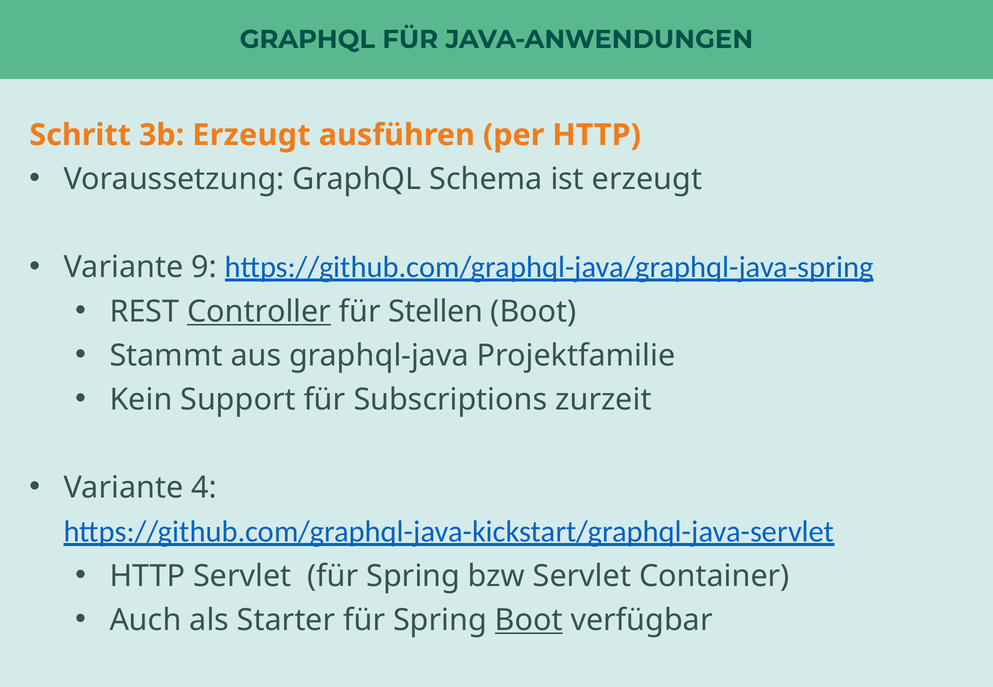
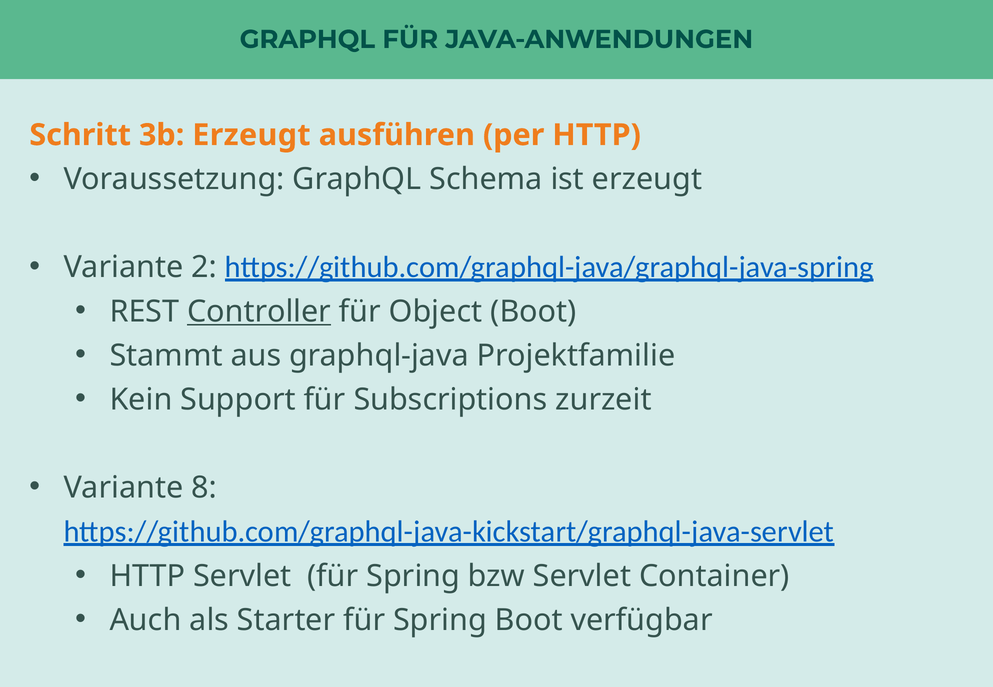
9: 9 -> 2 (204, 267)
Stellen: Stellen -> Object (435, 312)
4: 4 -> 8 (204, 488)
Boot underline: present -> none (529, 620)
